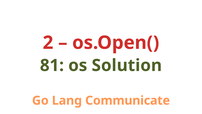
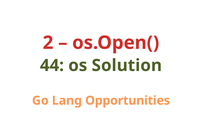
81: 81 -> 44 (52, 65)
Communicate: Communicate -> Opportunities (128, 100)
